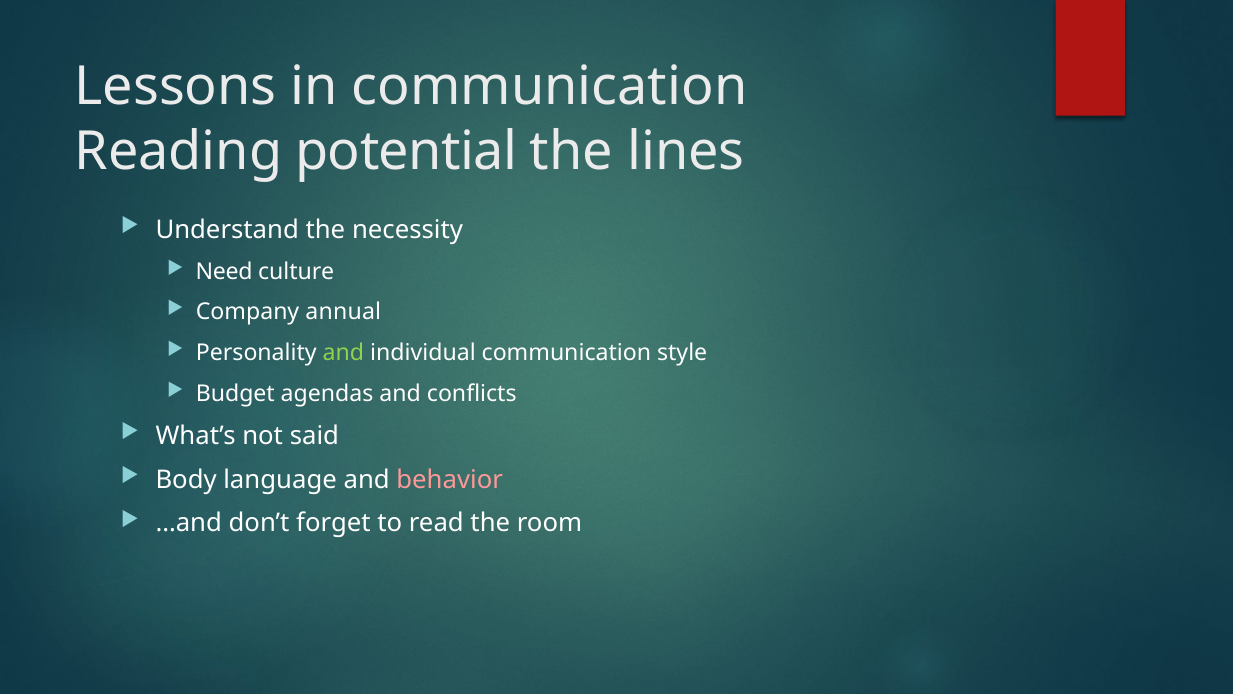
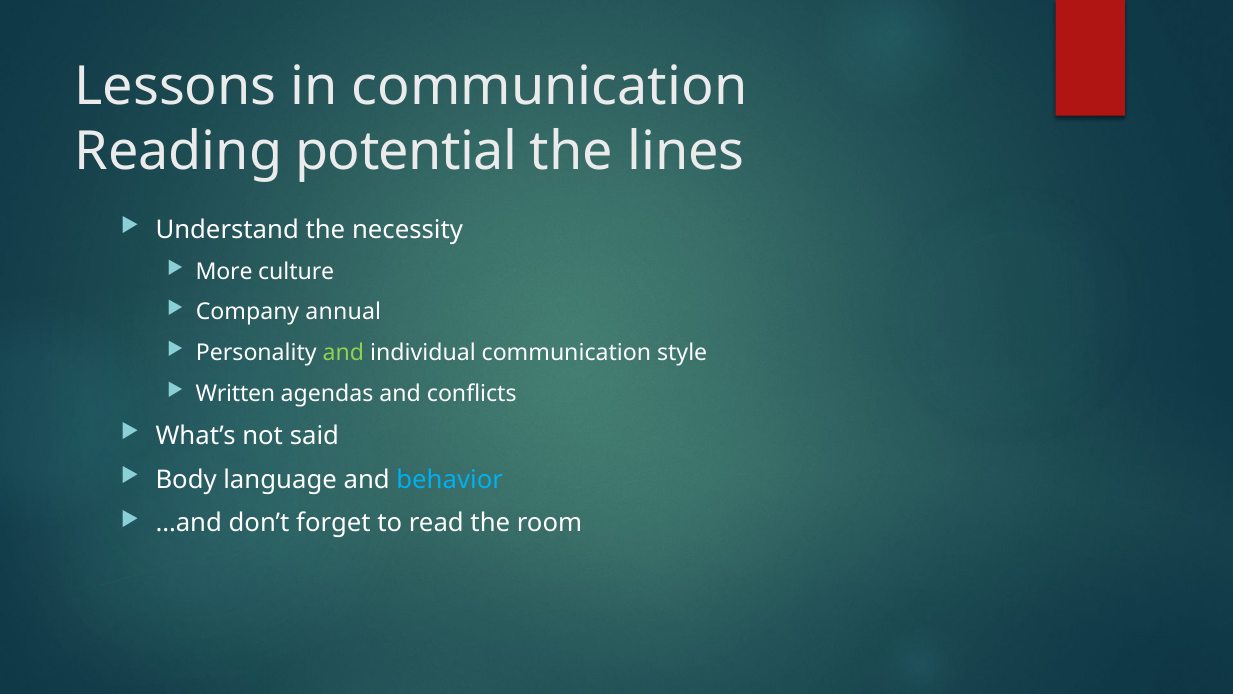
Need: Need -> More (224, 271)
Budget: Budget -> Written (235, 393)
behavior colour: pink -> light blue (450, 479)
